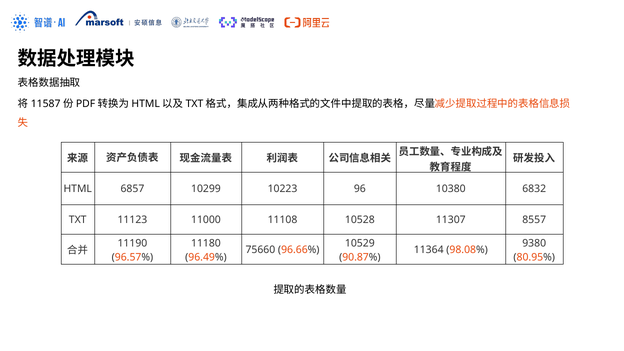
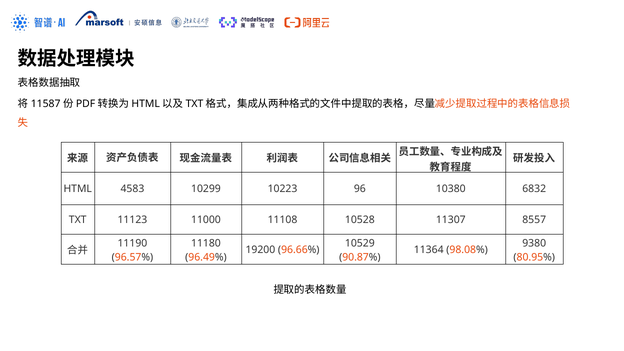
6857: 6857 -> 4583 (132, 189)
75660: 75660 -> 19200 (260, 250)
